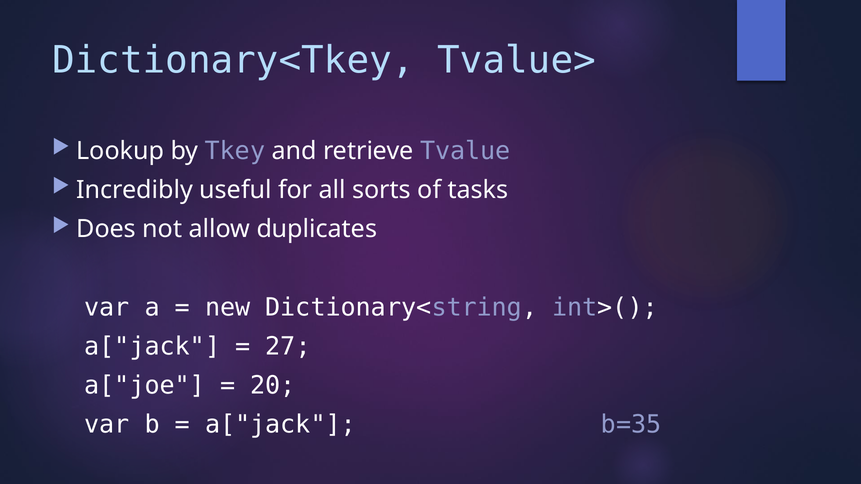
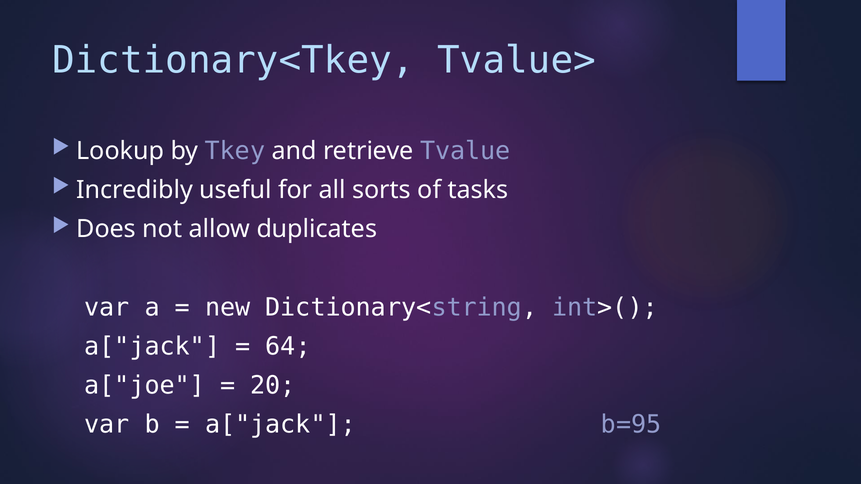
27: 27 -> 64 (288, 347)
b=35: b=35 -> b=95 (631, 425)
